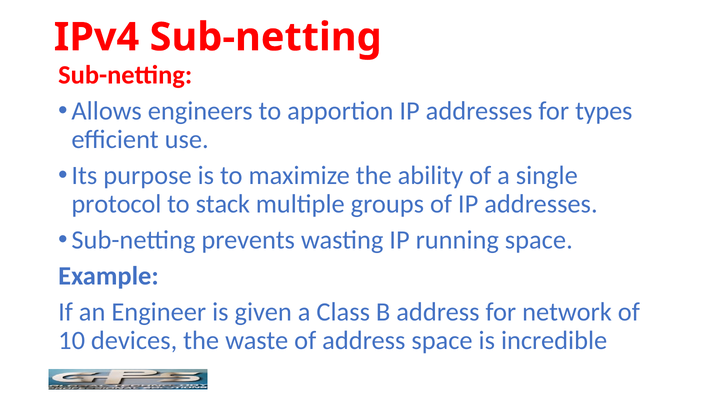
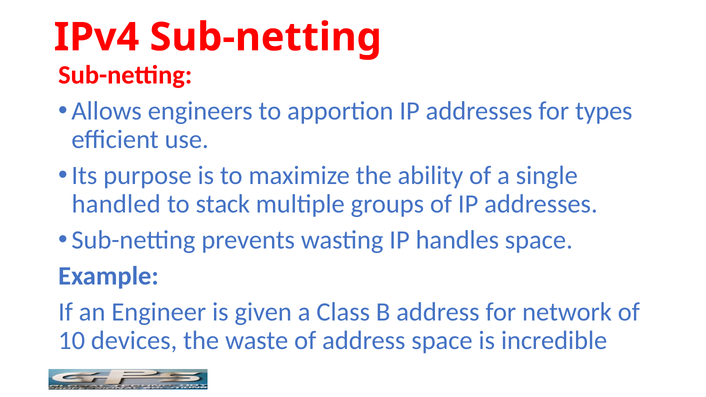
protocol: protocol -> handled (116, 204)
running: running -> handles (457, 240)
